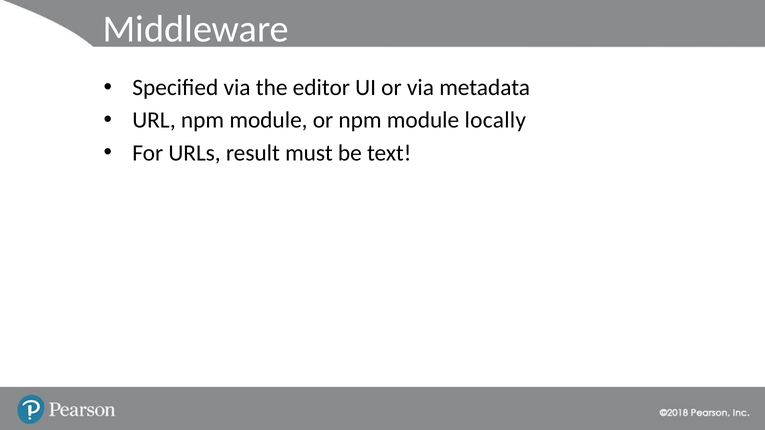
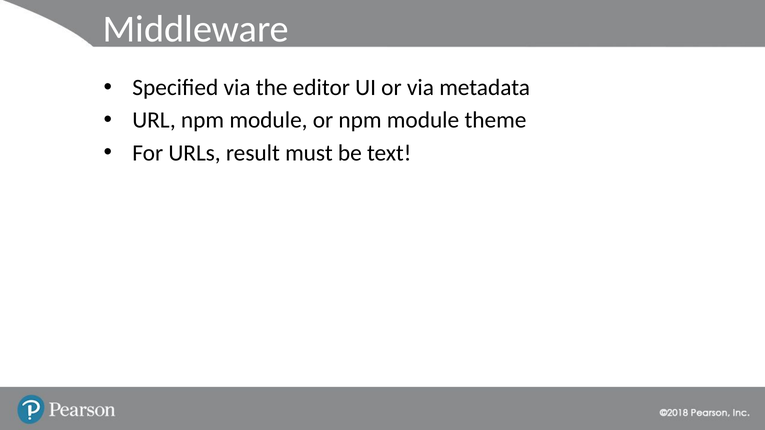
locally: locally -> theme (495, 120)
